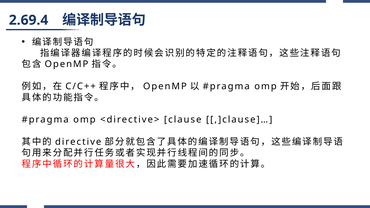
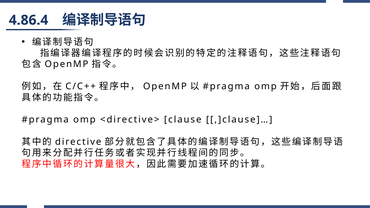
2.69.4: 2.69.4 -> 4.86.4 (29, 20)
